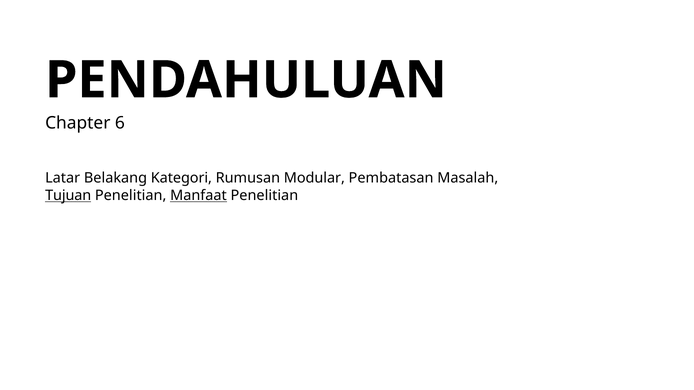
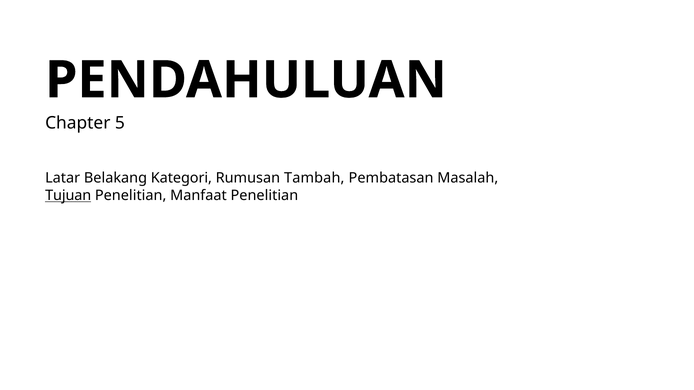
6: 6 -> 5 (120, 123)
Modular: Modular -> Tambah (314, 178)
Manfaat underline: present -> none (198, 196)
